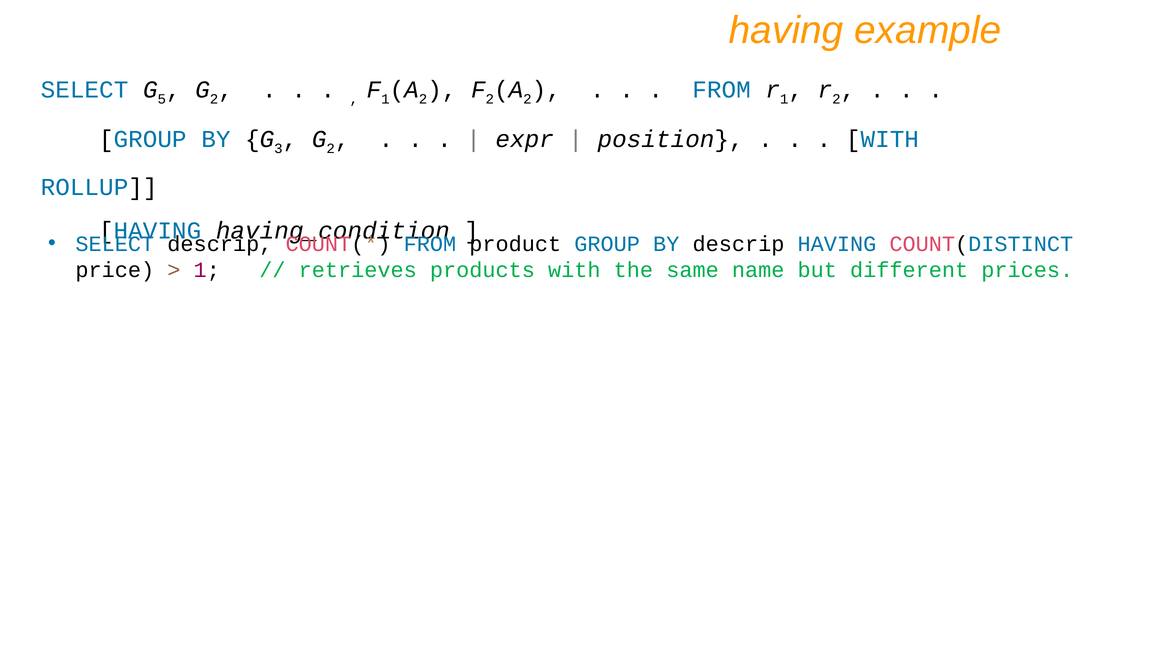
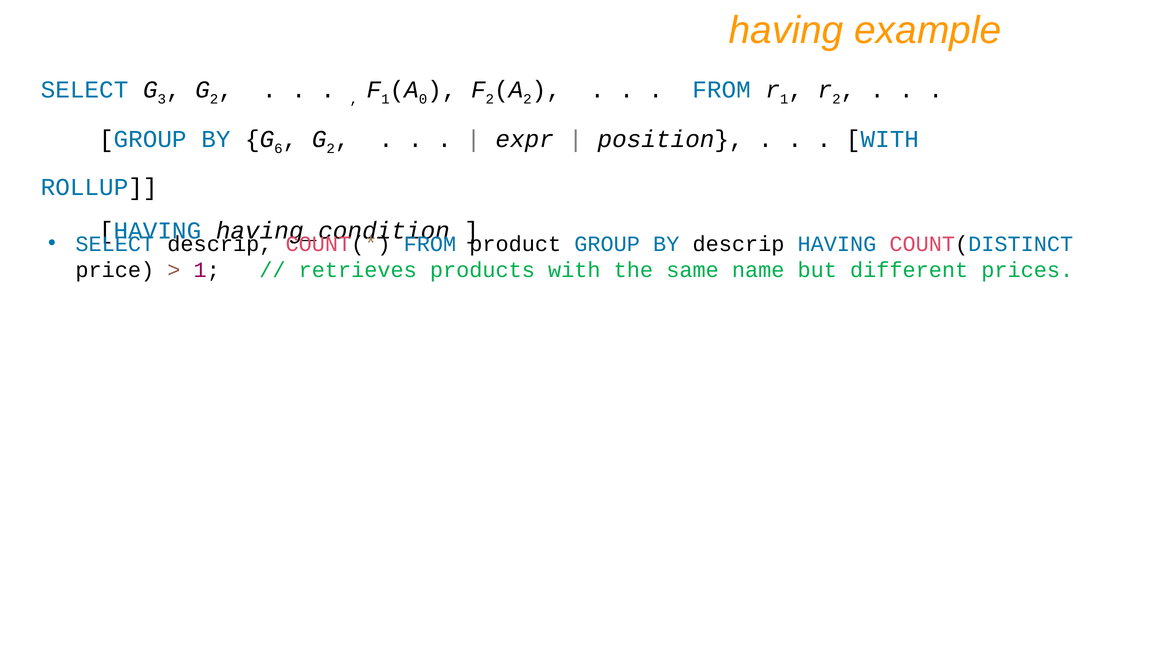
5: 5 -> 3 (162, 99)
2: 2 -> 0 (423, 99)
3: 3 -> 6 (278, 149)
